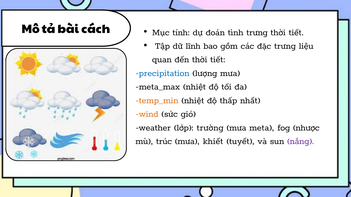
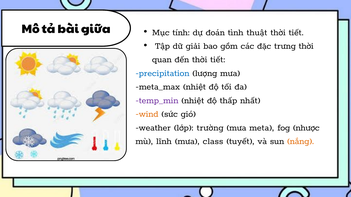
cách: cách -> giữa (96, 29)
tình trưng: trưng -> thuật (257, 32)
lĩnh: lĩnh -> giải (193, 46)
trưng liệu: liệu -> thời (306, 46)
temp_min colour: orange -> purple (157, 100)
trúc: trúc -> lĩnh (164, 141)
khiết: khiết -> class (213, 141)
nắng colour: purple -> orange (301, 141)
